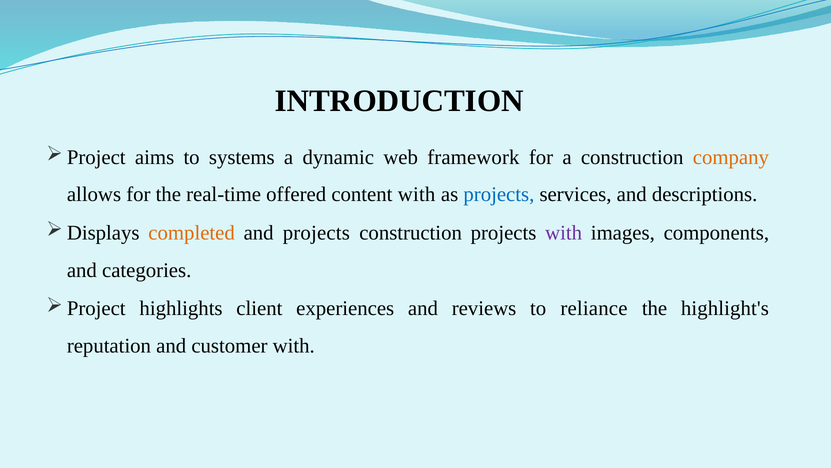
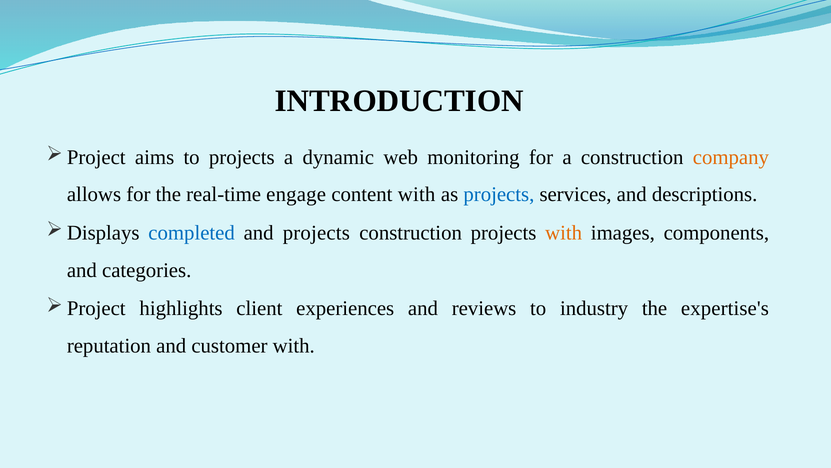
to systems: systems -> projects (242, 157)
framework: framework -> monitoring (473, 157)
offered: offered -> engage (296, 194)
completed colour: orange -> blue (192, 233)
with colour: purple -> orange (564, 233)
reliance: reliance -> industry (594, 308)
highlight's: highlight's -> expertise's (725, 308)
